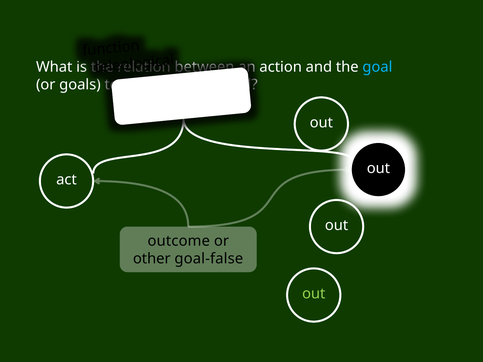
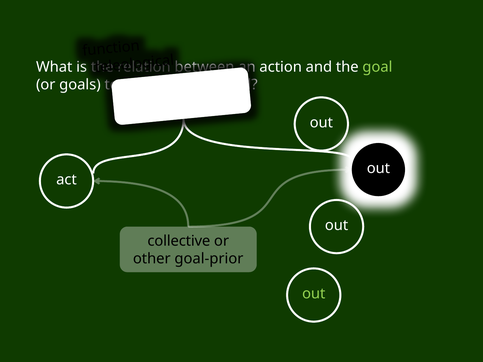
goal colour: light blue -> light green (377, 67)
outcome: outcome -> collective (179, 241)
goal-false: goal-false -> goal-prior (209, 259)
